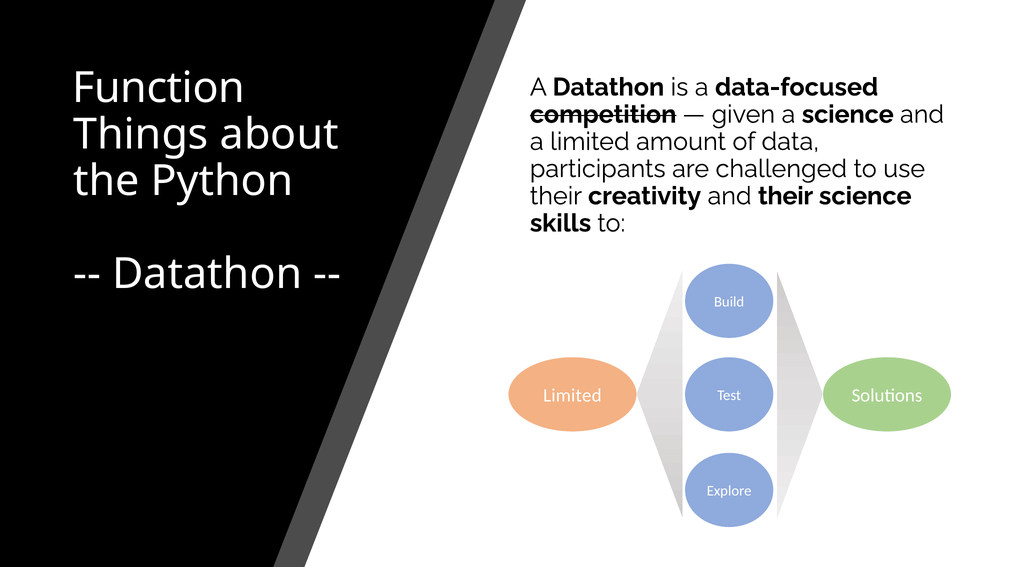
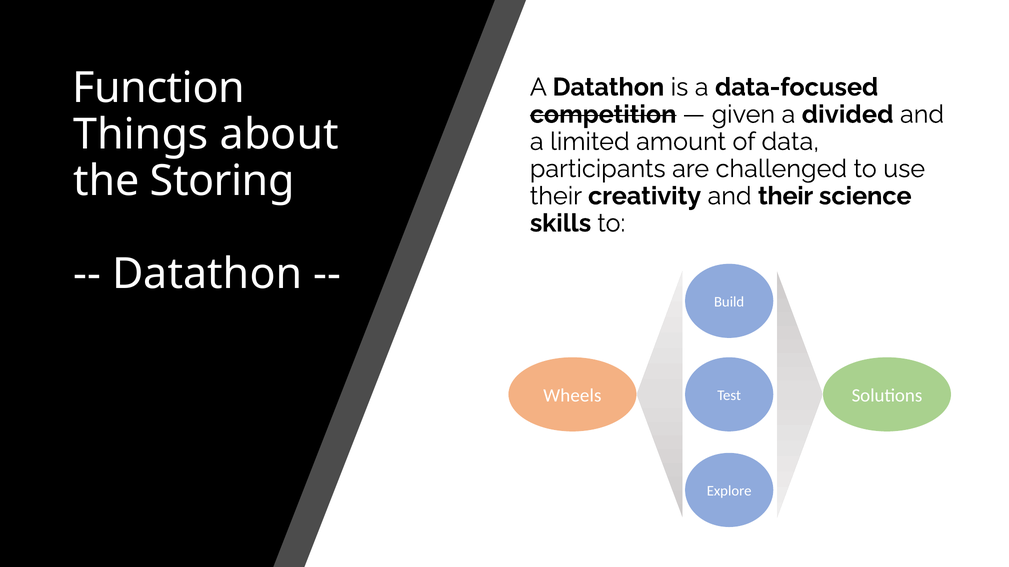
a science: science -> divided (848, 115)
Python: Python -> Storing (222, 181)
Limited: Limited -> Wheels (572, 396)
